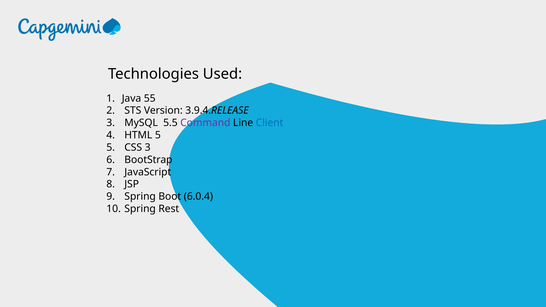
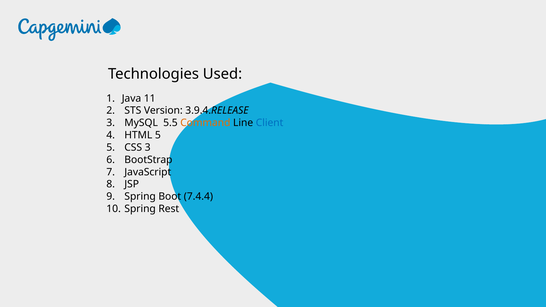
55: 55 -> 11 (150, 98)
Command colour: purple -> orange (205, 123)
6.0.4: 6.0.4 -> 7.4.4 (198, 197)
